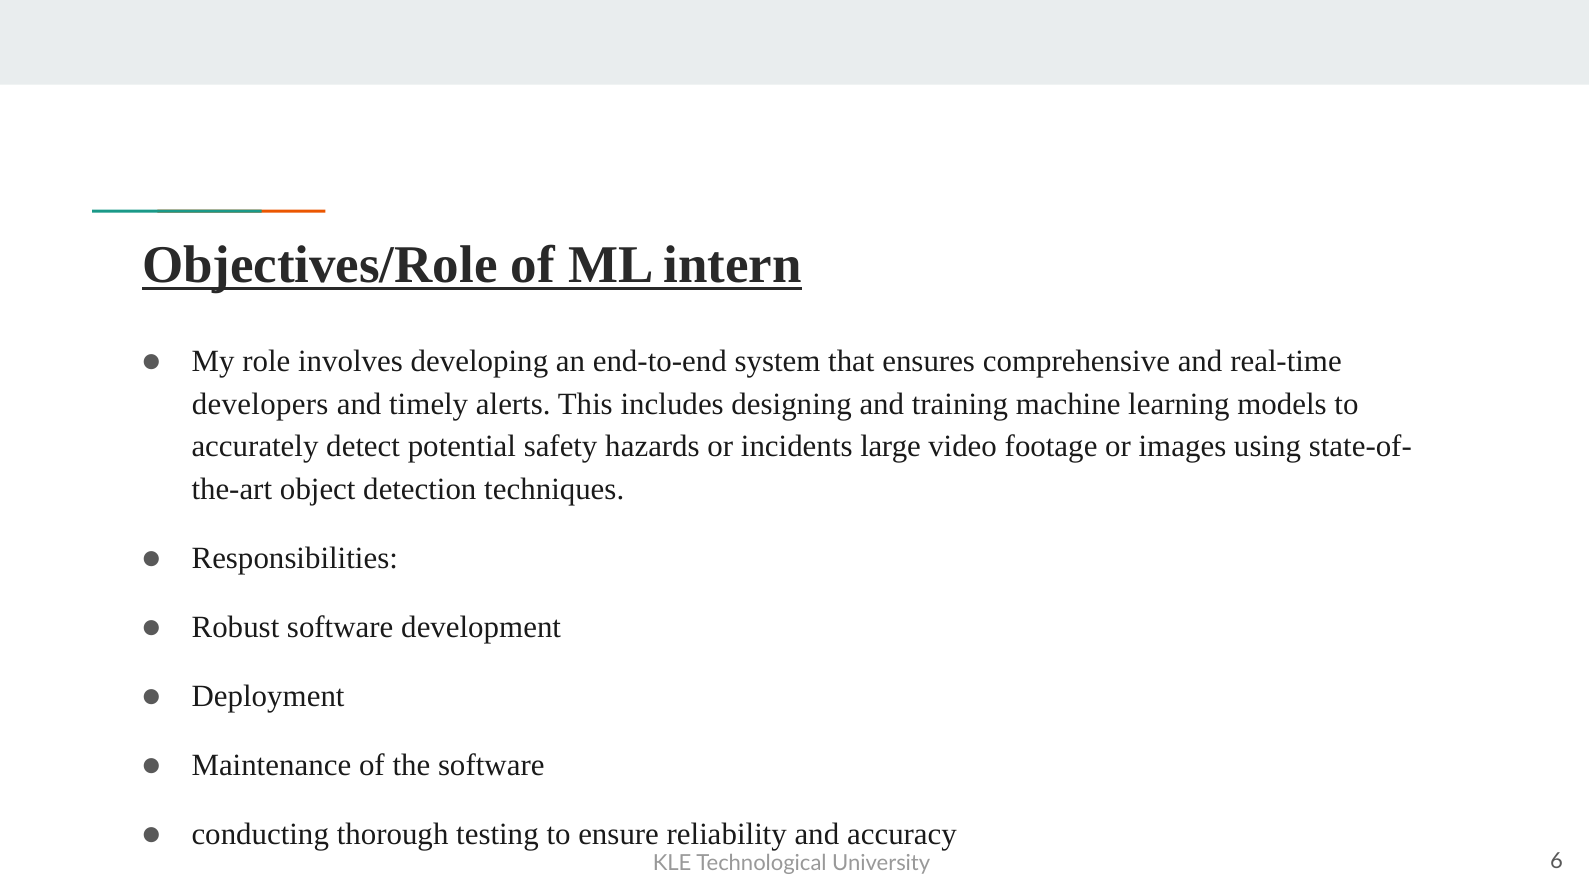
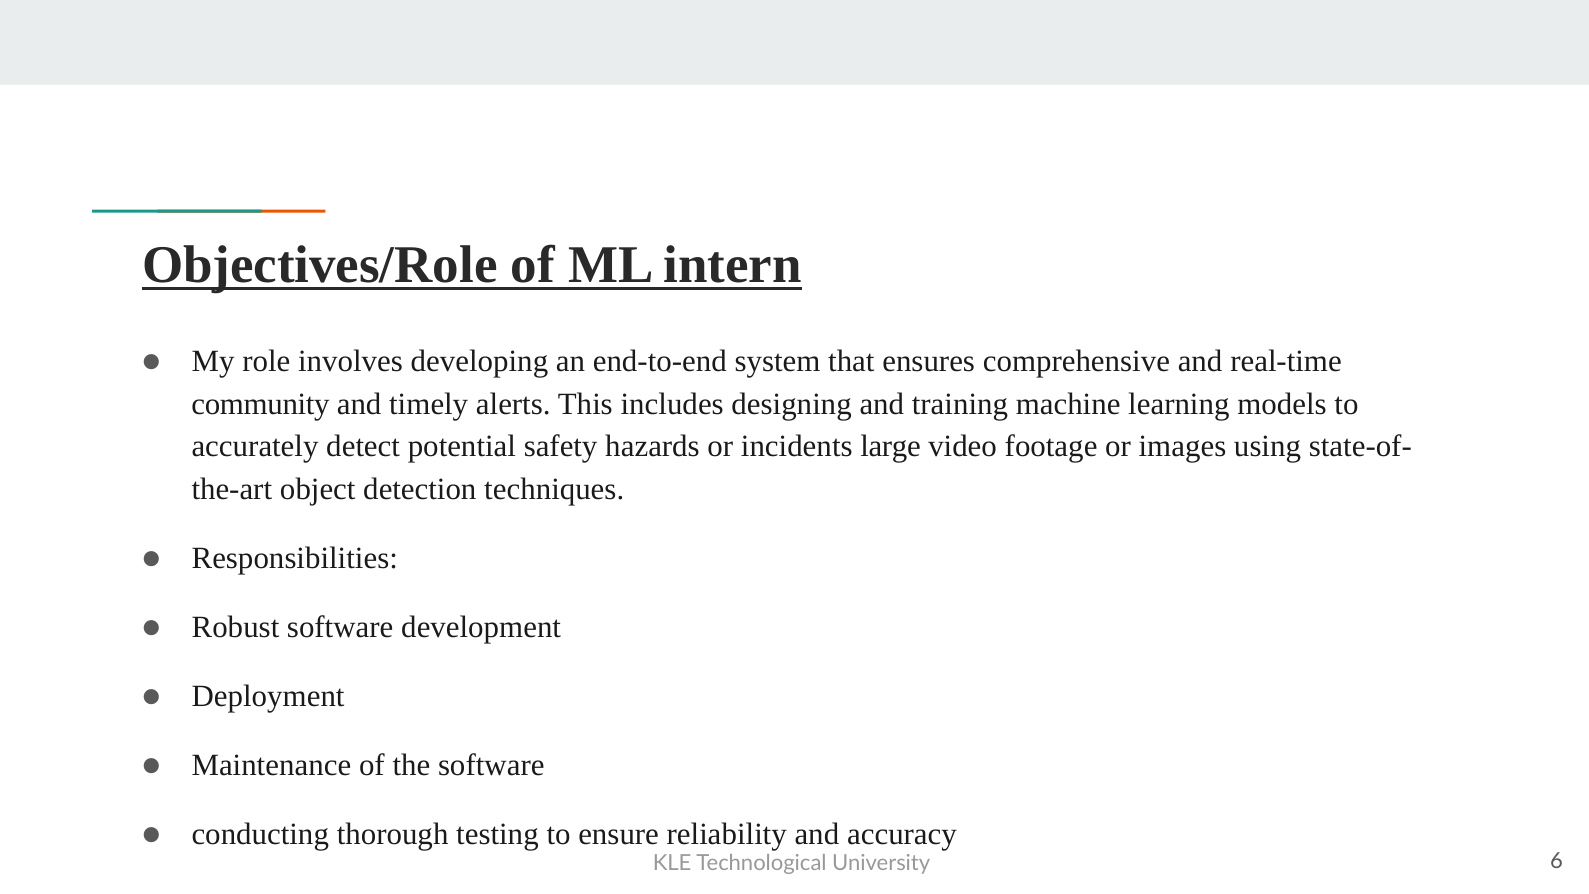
developers: developers -> community (261, 404)
